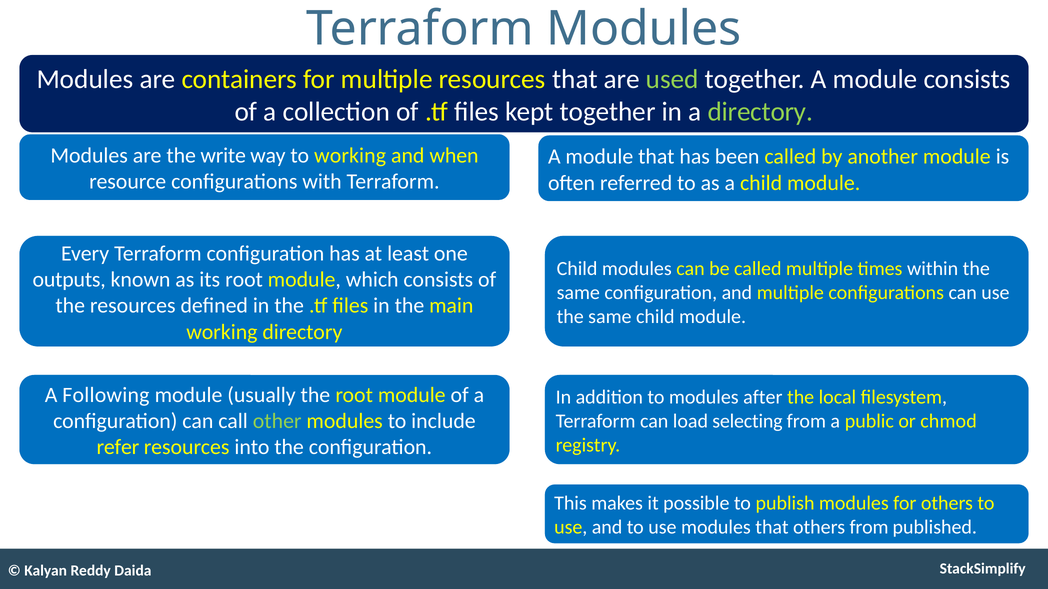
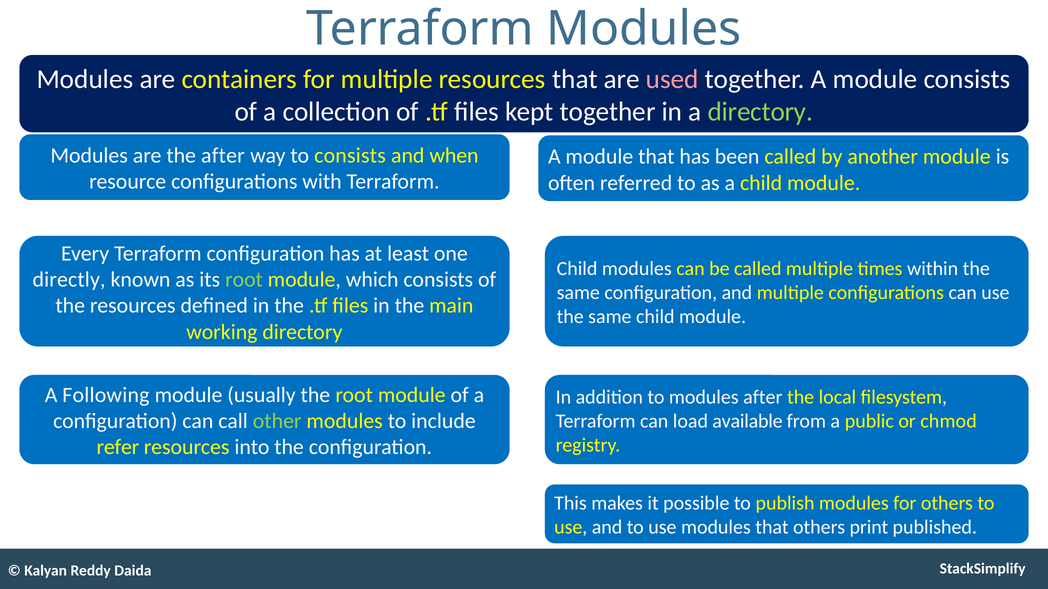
used colour: light green -> pink (672, 79)
the write: write -> after (223, 156)
to working: working -> consists (350, 156)
outputs: outputs -> directly (69, 280)
root colour: white -> light green (244, 280)
selecting: selecting -> available (747, 421)
others from: from -> print (869, 528)
